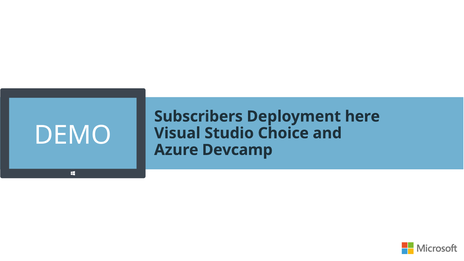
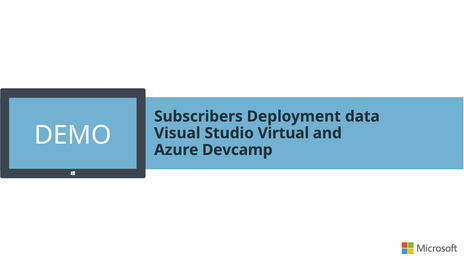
here: here -> data (362, 116)
Choice: Choice -> Virtual (283, 133)
